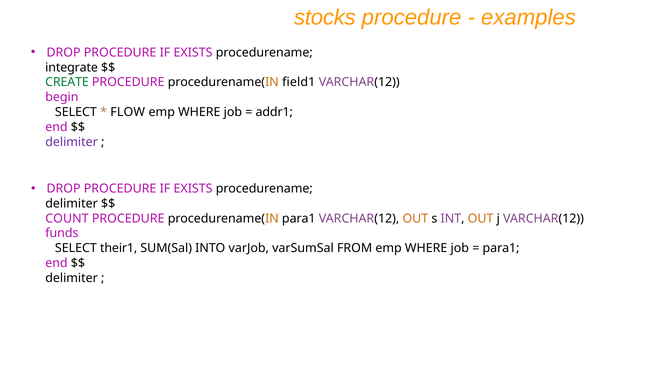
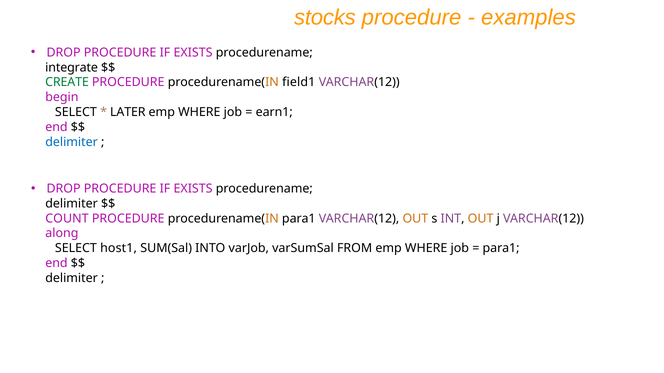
FLOW: FLOW -> LATER (128, 112)
addr1: addr1 -> earn1 (274, 112)
delimiter colour: purple -> blue (72, 142)
funds: funds -> along (62, 234)
their1: their1 -> host1 (119, 249)
